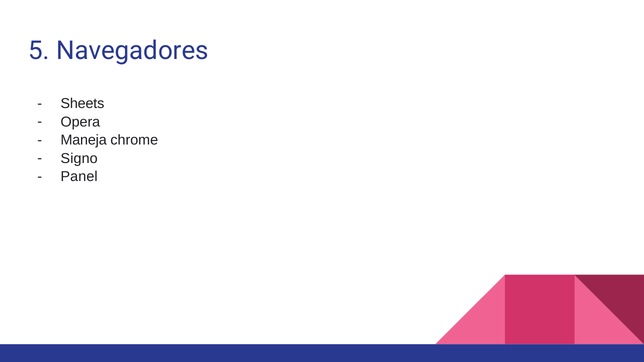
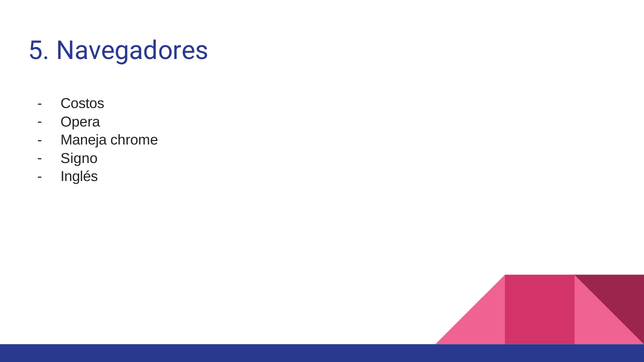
Sheets: Sheets -> Costos (82, 104)
Panel: Panel -> Inglés (79, 177)
